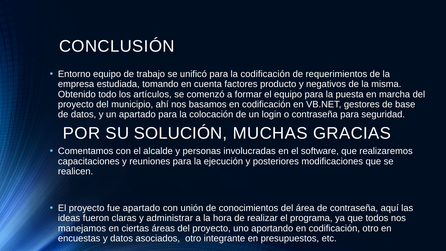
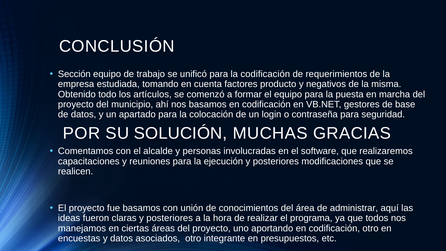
Entorno: Entorno -> Sección (74, 74)
fue apartado: apartado -> basamos (141, 208)
de contraseña: contraseña -> administrar (354, 208)
claras y administrar: administrar -> posteriores (170, 218)
